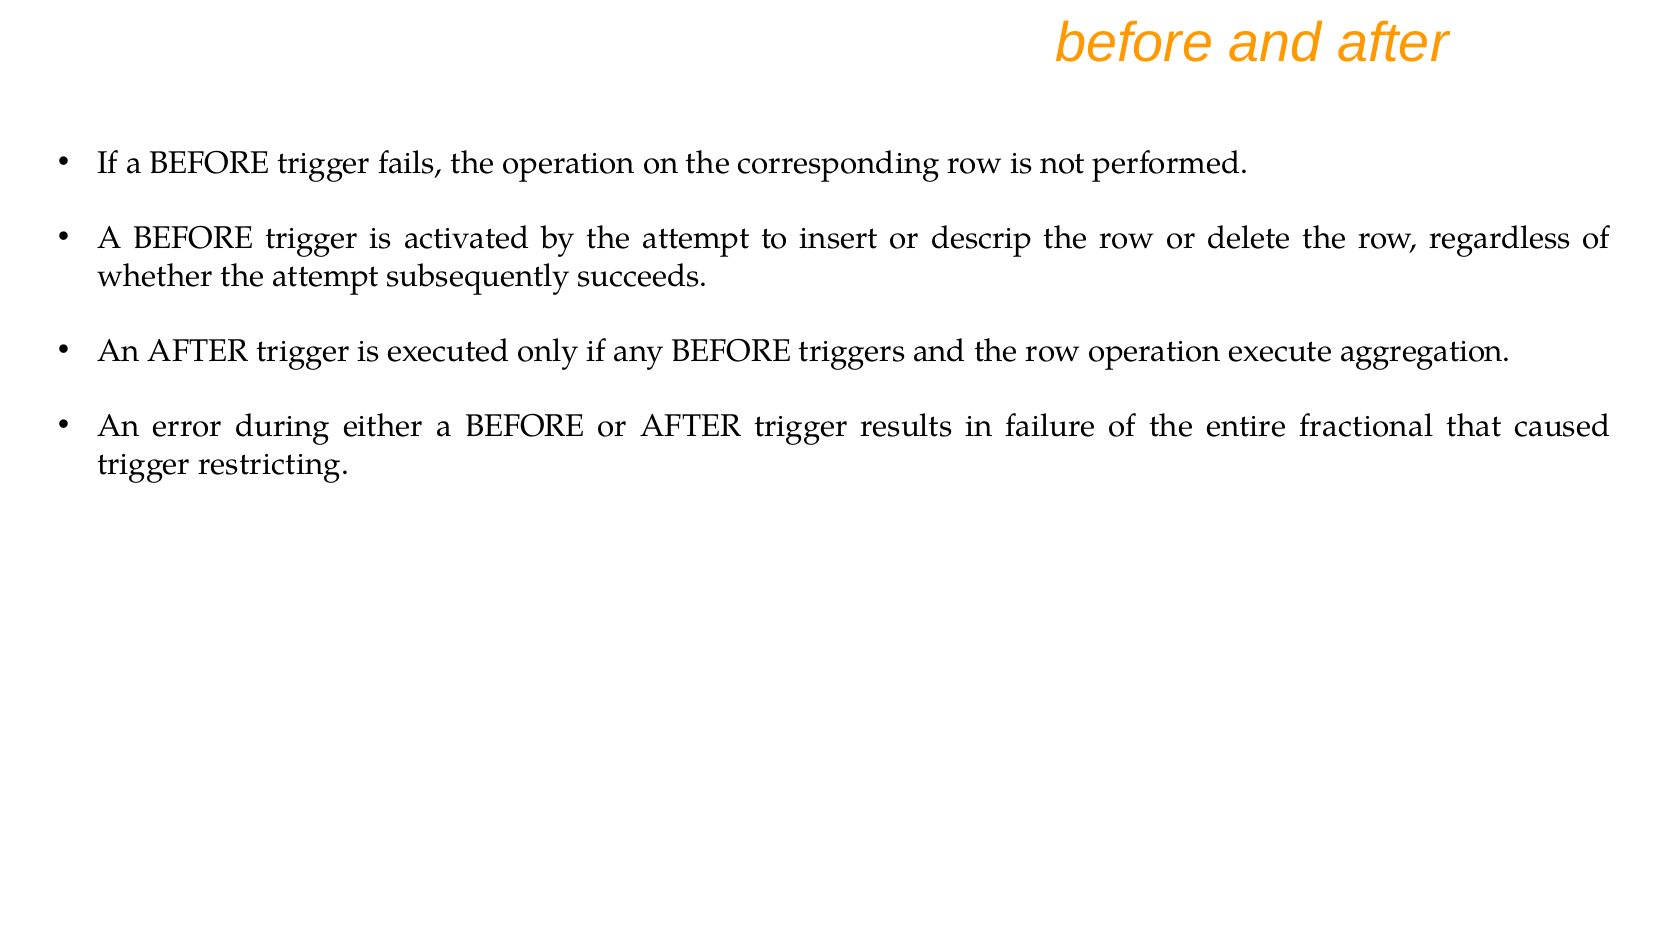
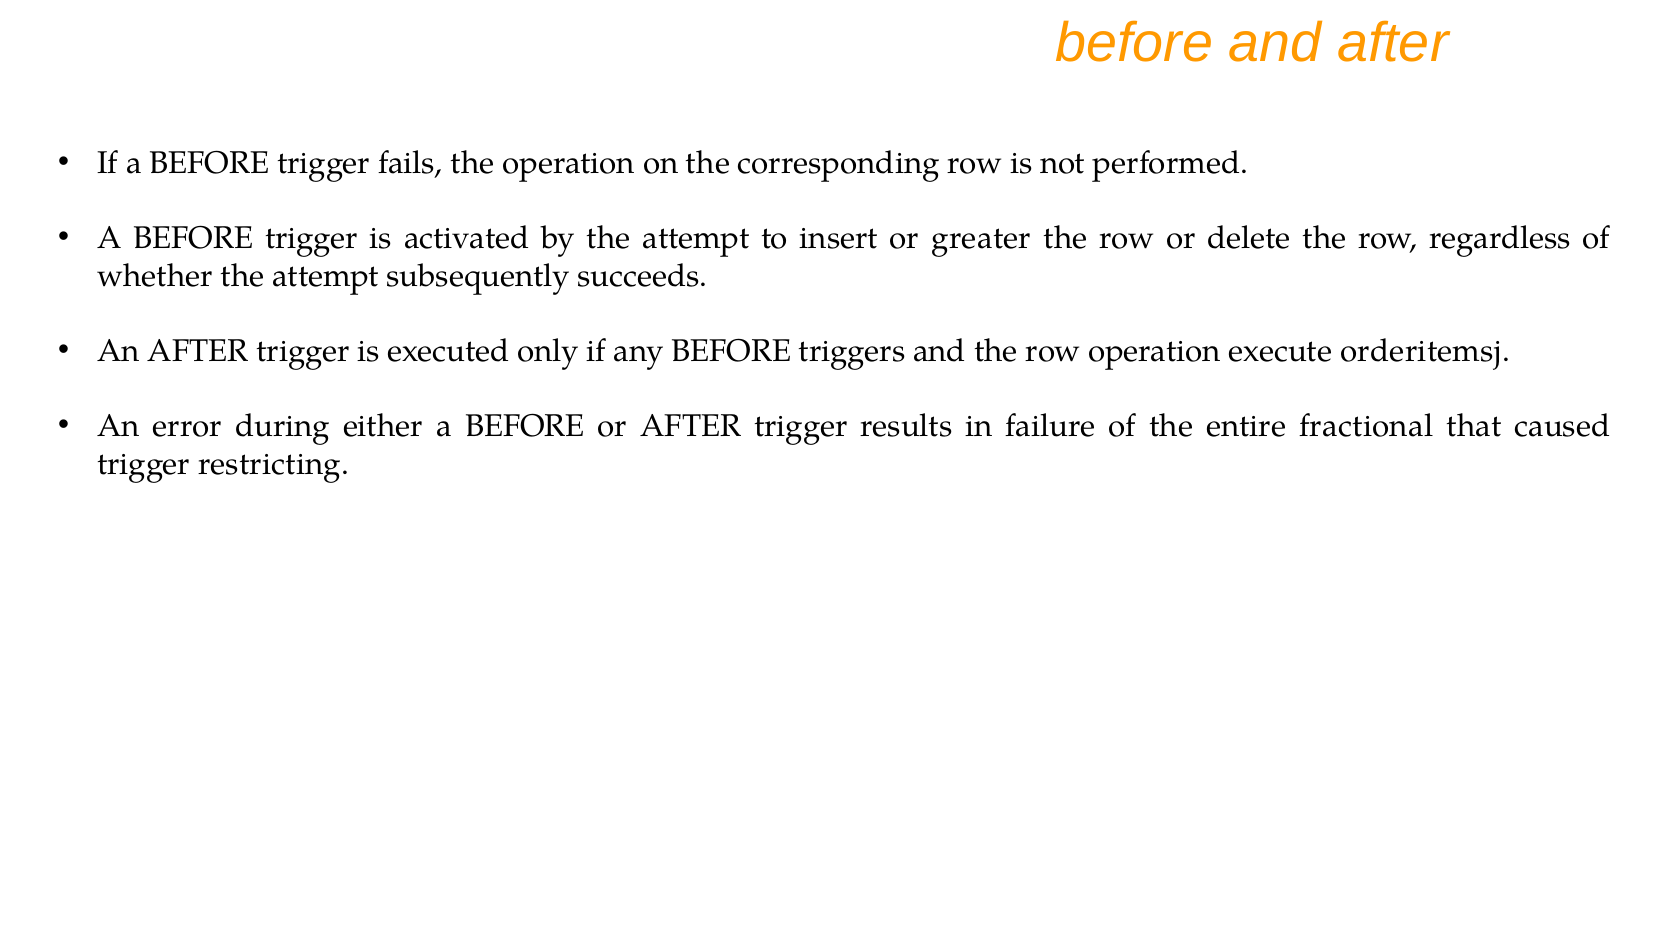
descrip: descrip -> greater (981, 238)
aggregation: aggregation -> orderitemsj (1425, 351)
